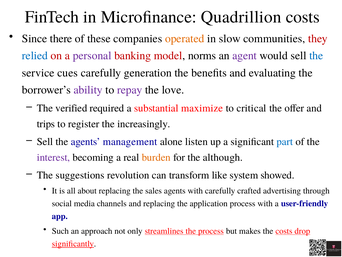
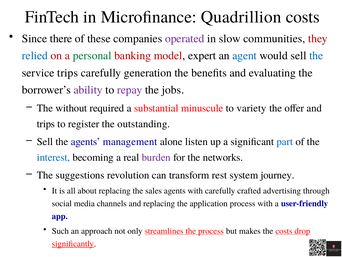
operated colour: orange -> purple (185, 38)
personal colour: purple -> green (92, 56)
norms: norms -> expert (202, 56)
agent colour: purple -> blue (245, 56)
service cues: cues -> trips (68, 73)
love: love -> jobs (173, 90)
verified: verified -> without (71, 108)
maximize: maximize -> minuscule (202, 108)
critical: critical -> variety (252, 108)
increasingly: increasingly -> outstanding (144, 124)
interest colour: purple -> blue (53, 157)
burden colour: orange -> purple (156, 157)
although: although -> networks (223, 157)
like: like -> rest (219, 175)
showed: showed -> journey (277, 175)
